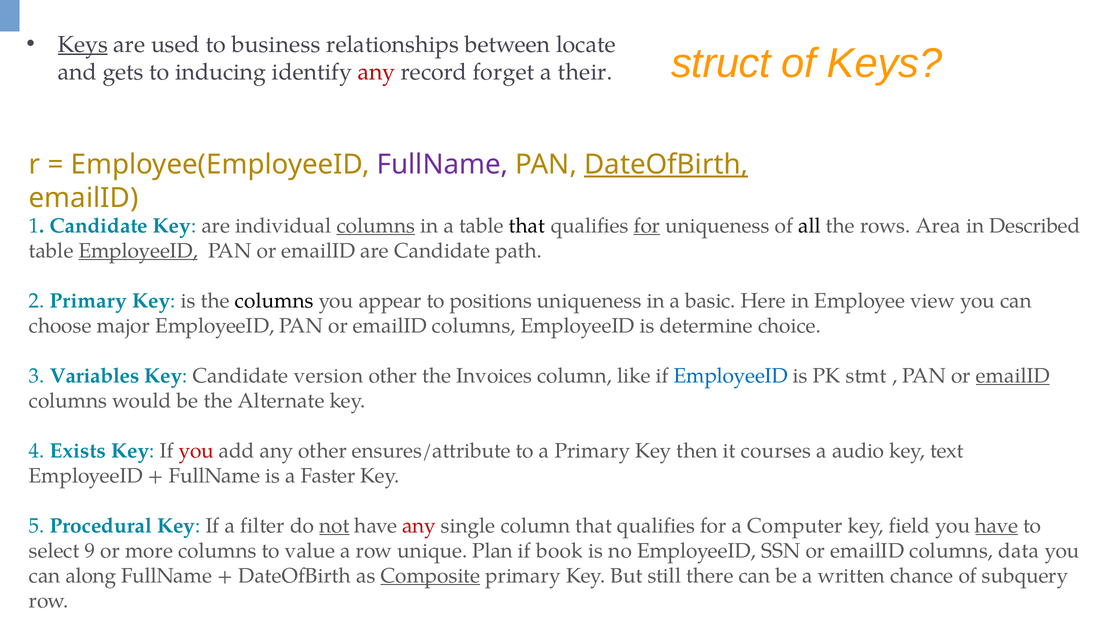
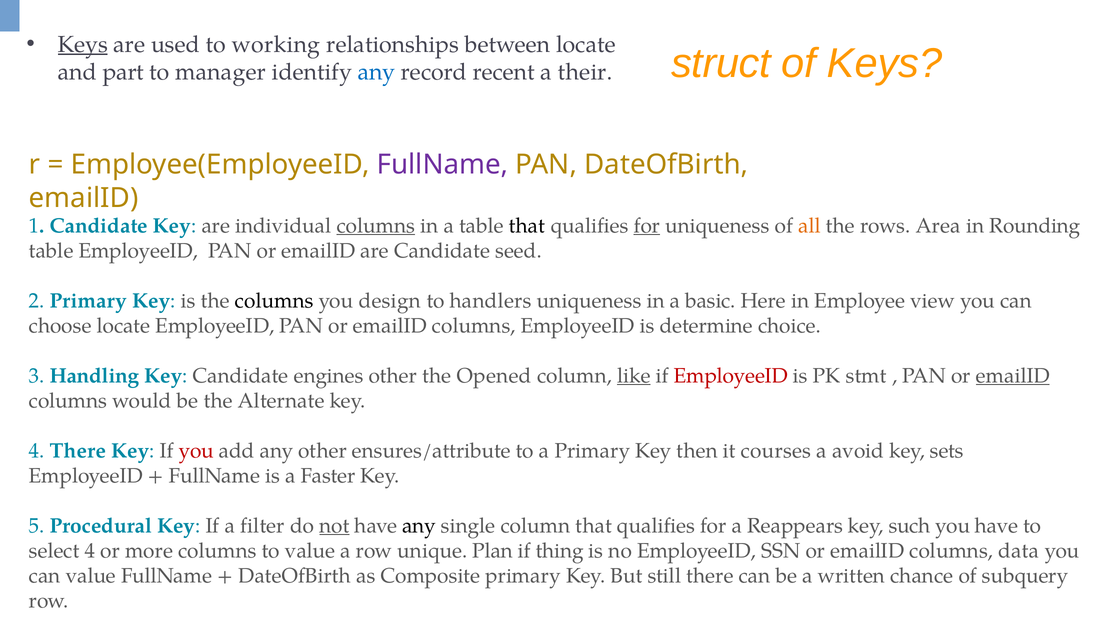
business: business -> working (276, 44)
gets: gets -> part (123, 72)
inducing: inducing -> manager (221, 72)
any colour: red -> blue (376, 72)
forget: forget -> recent (504, 72)
DateOfBirth underline: present -> none (666, 164)
all colour: black -> orange (809, 225)
Described: Described -> Rounding (1035, 225)
EmployeeID underline: present -> none (138, 250)
path: path -> seed (519, 250)
appear: appear -> design (390, 300)
positions: positions -> handlers (491, 300)
choose major: major -> locate (123, 325)
Variables: Variables -> Handling (94, 375)
version: version -> engines (329, 375)
Invoices: Invoices -> Opened (494, 375)
like underline: none -> present (634, 375)
EmployeeID colour: blue -> red (731, 375)
4 Exists: Exists -> There (78, 450)
audio: audio -> avoid (858, 450)
text: text -> sets (947, 450)
any colour: red -> black (419, 525)
Computer: Computer -> Reappears (795, 525)
field: field -> such (910, 525)
have underline: present -> none (997, 525)
select 9: 9 -> 4 (90, 550)
book: book -> thing (560, 550)
can along: along -> value (91, 575)
Composite underline: present -> none (430, 575)
